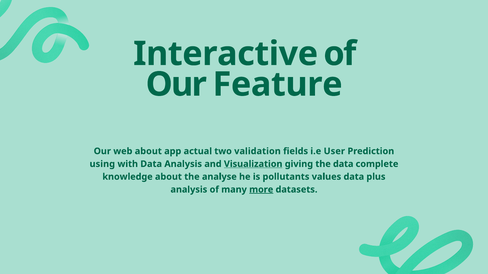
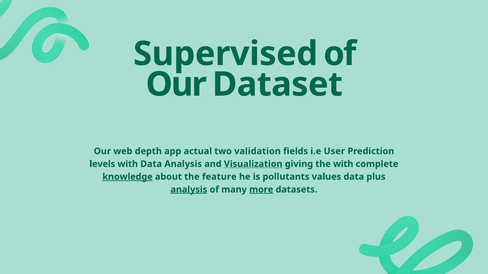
Interactive: Interactive -> Supervised (226, 54)
Feature: Feature -> Dataset (278, 85)
web about: about -> depth (148, 151)
using: using -> levels (102, 164)
the data: data -> with (343, 164)
knowledge underline: none -> present (128, 177)
analyse: analyse -> feature (219, 177)
analysis underline: none -> present (189, 190)
